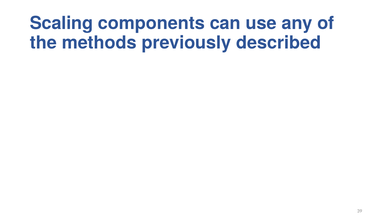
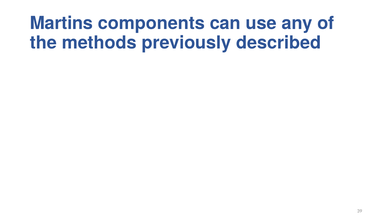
Scaling: Scaling -> Martins (61, 23)
